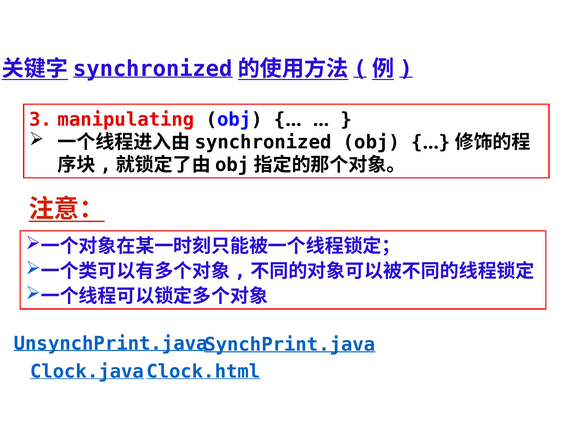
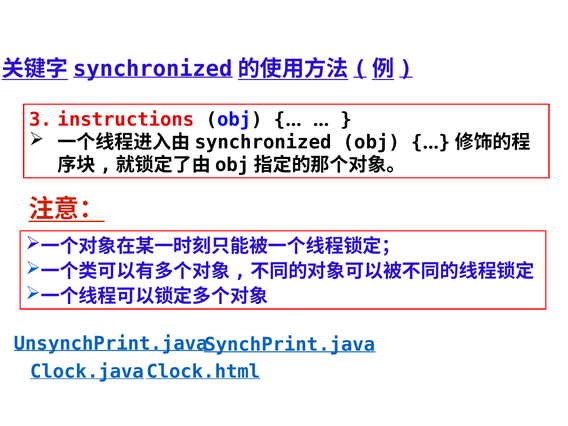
manipulating: manipulating -> instructions (126, 120)
